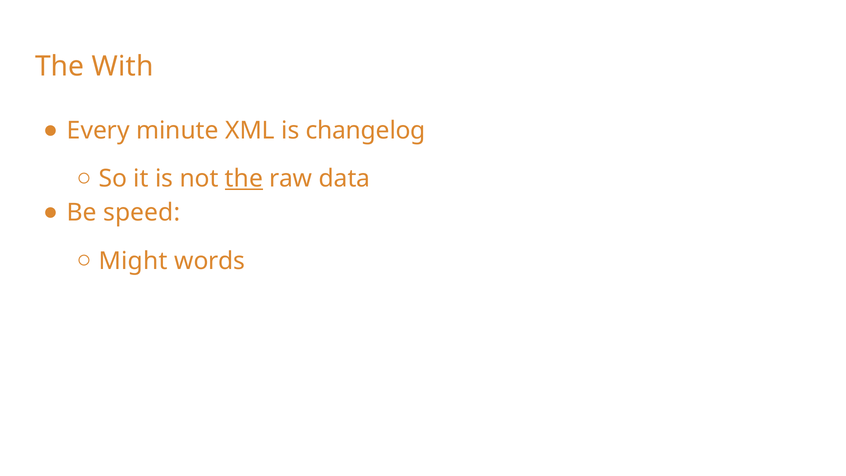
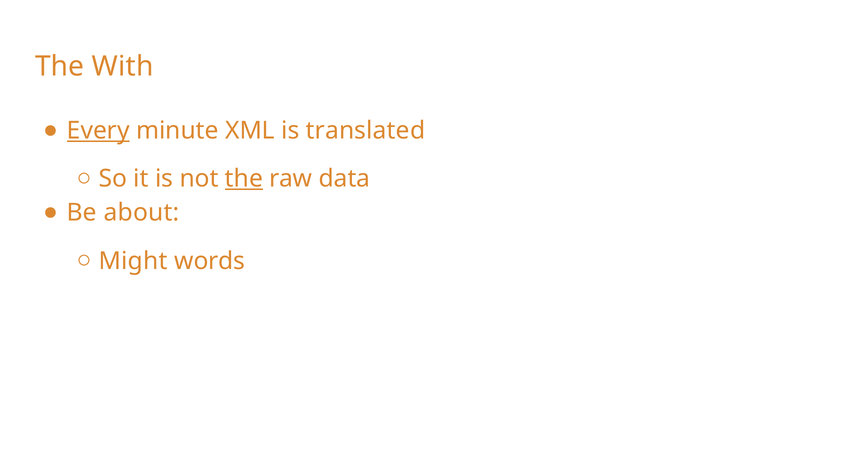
Every underline: none -> present (98, 131)
changelog: changelog -> translated (365, 131)
speed: speed -> about (142, 213)
